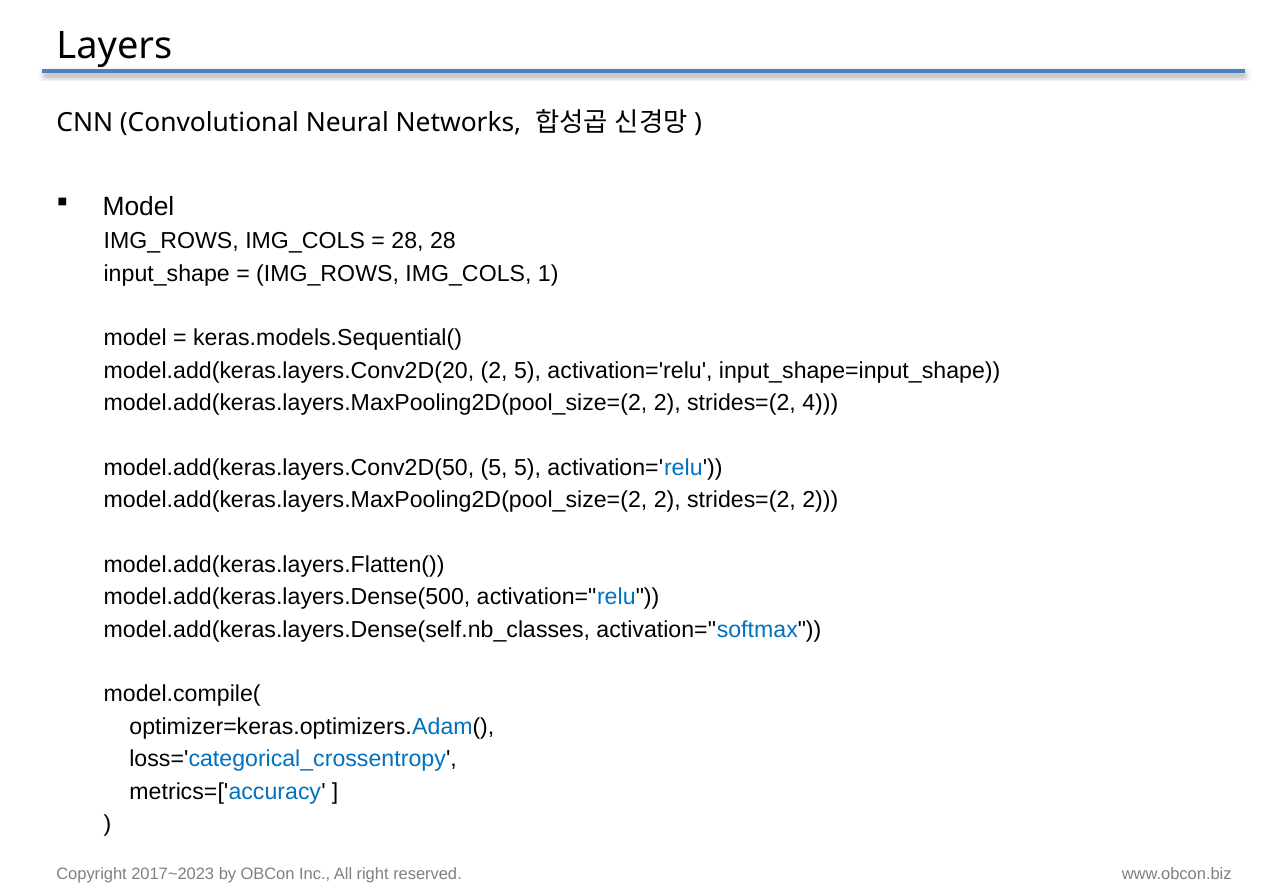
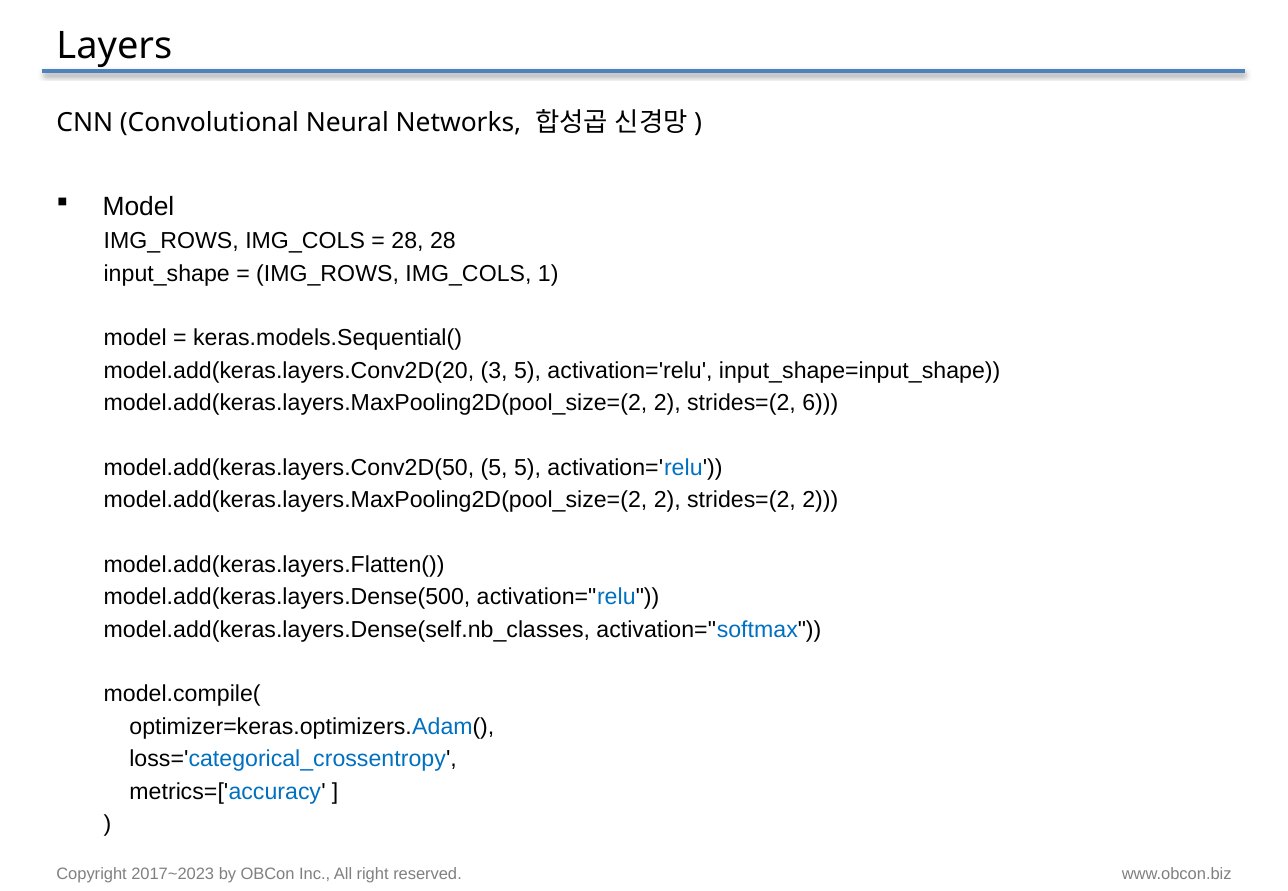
model.add(keras.layers.Conv2D(20 2: 2 -> 3 (494, 371)
4: 4 -> 6 (820, 403)
